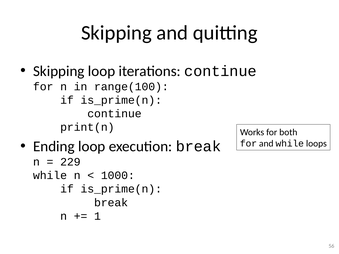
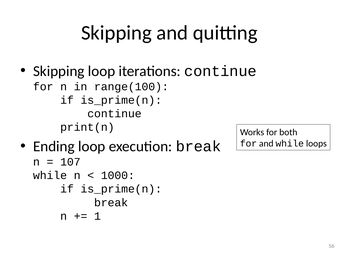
229: 229 -> 107 (70, 162)
